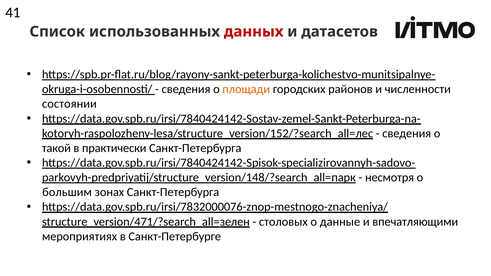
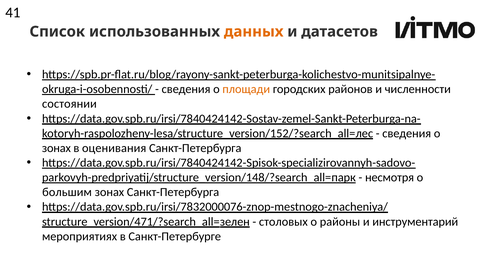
данных colour: red -> orange (254, 32)
такой: такой -> зонах (56, 148)
практически: практически -> оценивания (114, 148)
данные: данные -> районы (340, 222)
впечатляющими: впечатляющими -> инструментарий (415, 222)
